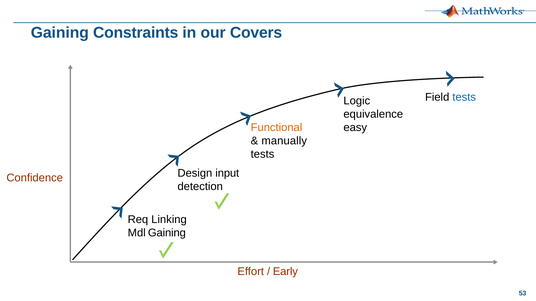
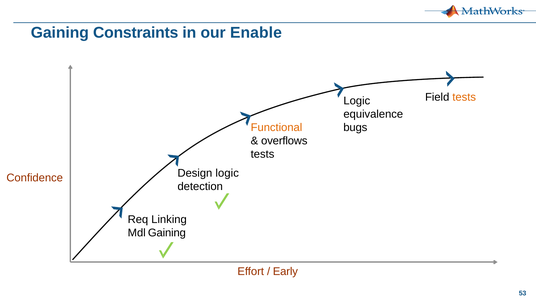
Covers: Covers -> Enable (256, 33)
tests colour: blue -> orange (464, 97)
easy: easy -> bugs (355, 128)
manually: manually -> overflows (284, 141)
Design input: input -> logic (227, 173)
